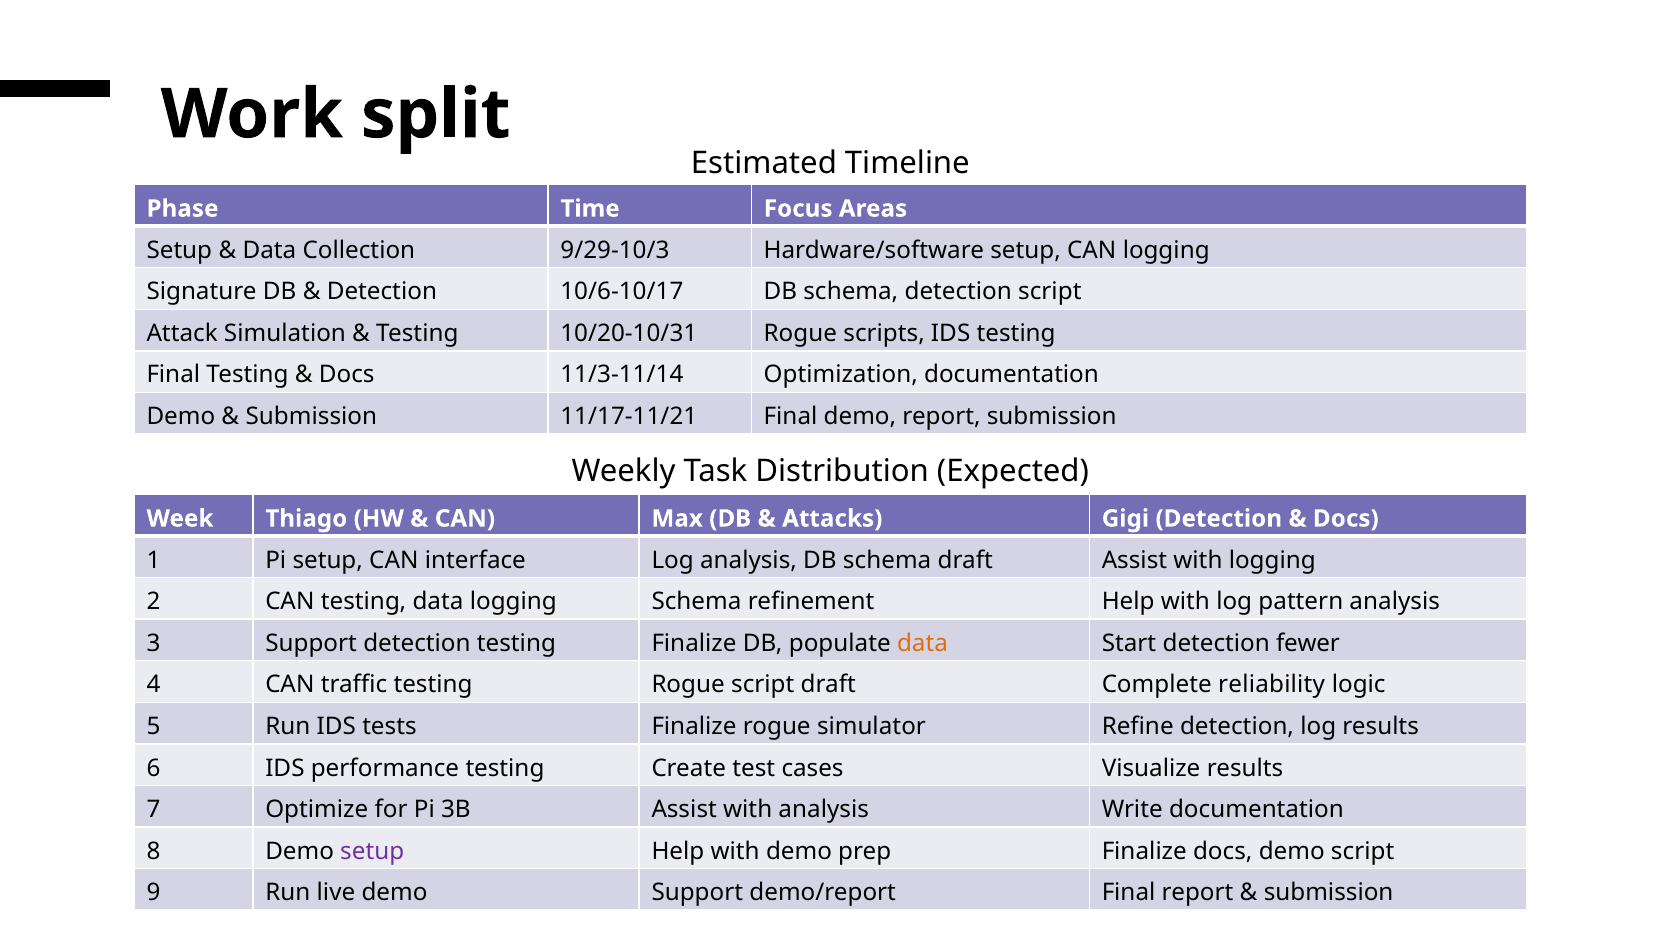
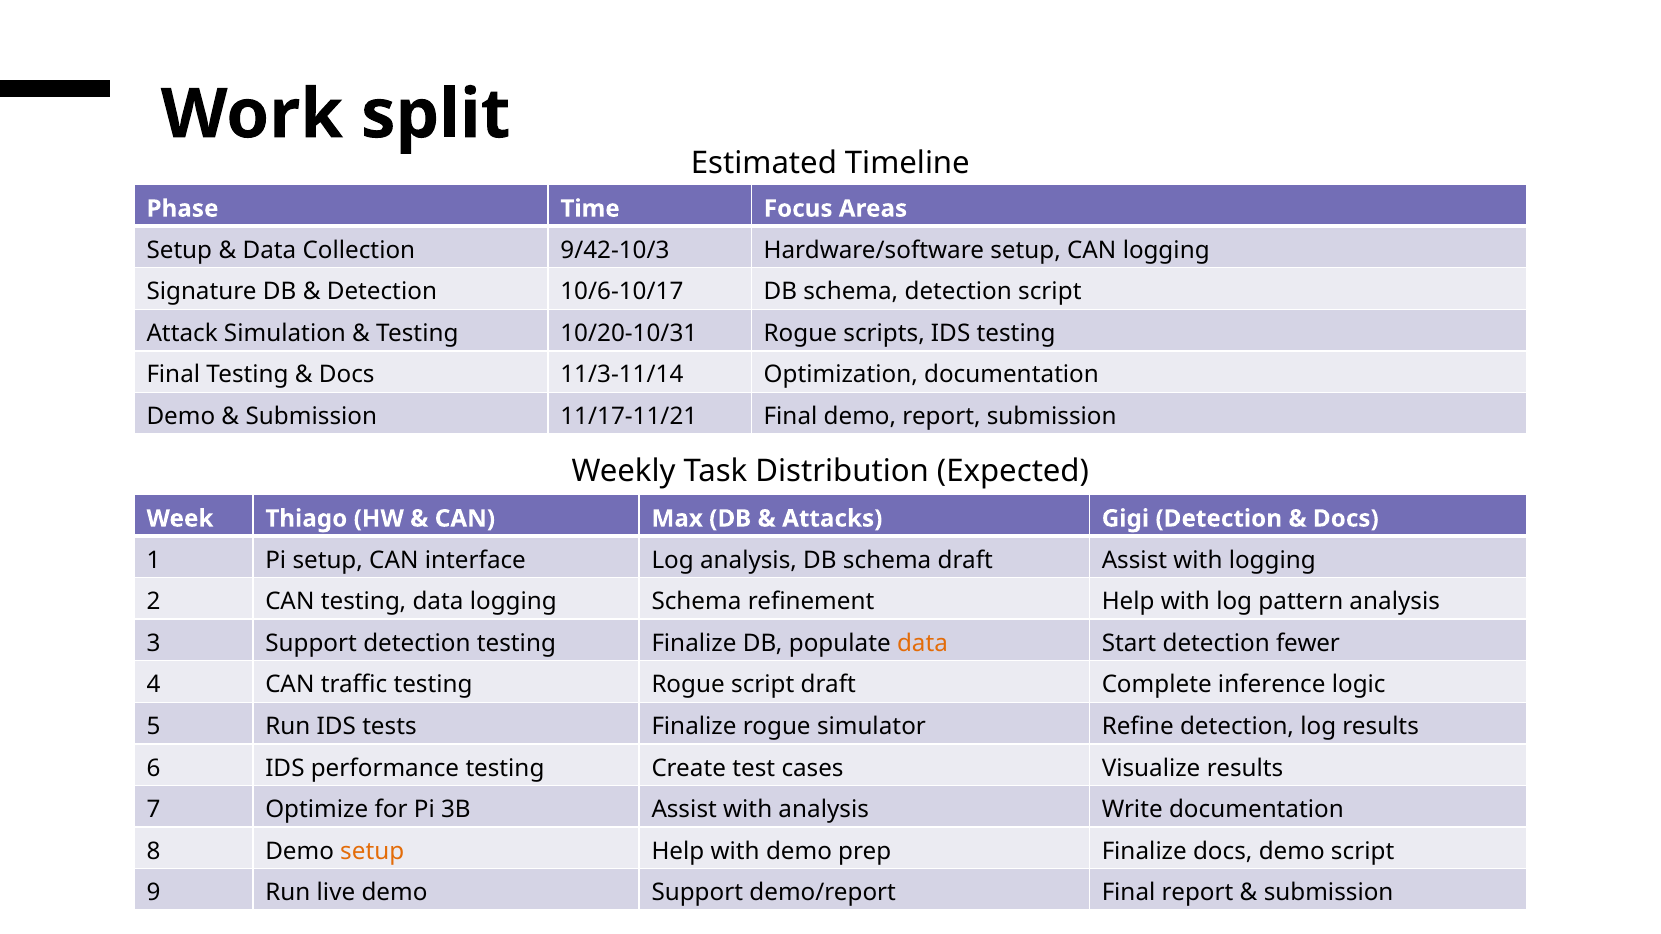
9/29-10/3: 9/29-10/3 -> 9/42-10/3 (615, 250)
reliability: reliability -> inference (1272, 685)
setup colour: purple -> orange (372, 851)
